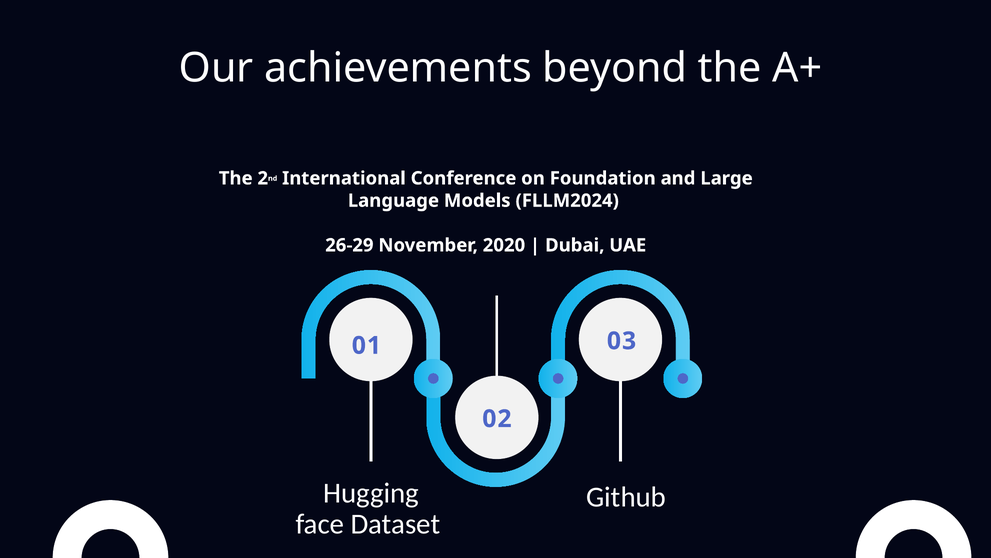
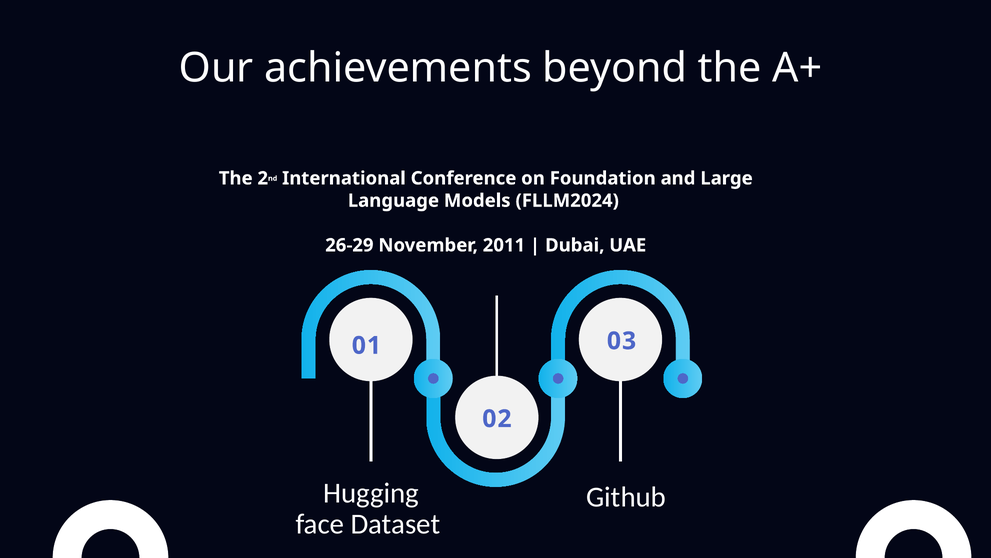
2020: 2020 -> 2011 (504, 245)
